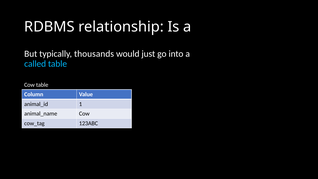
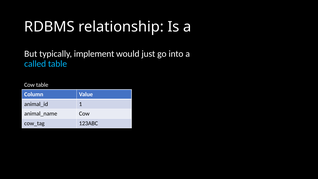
thousands: thousands -> implement (94, 54)
